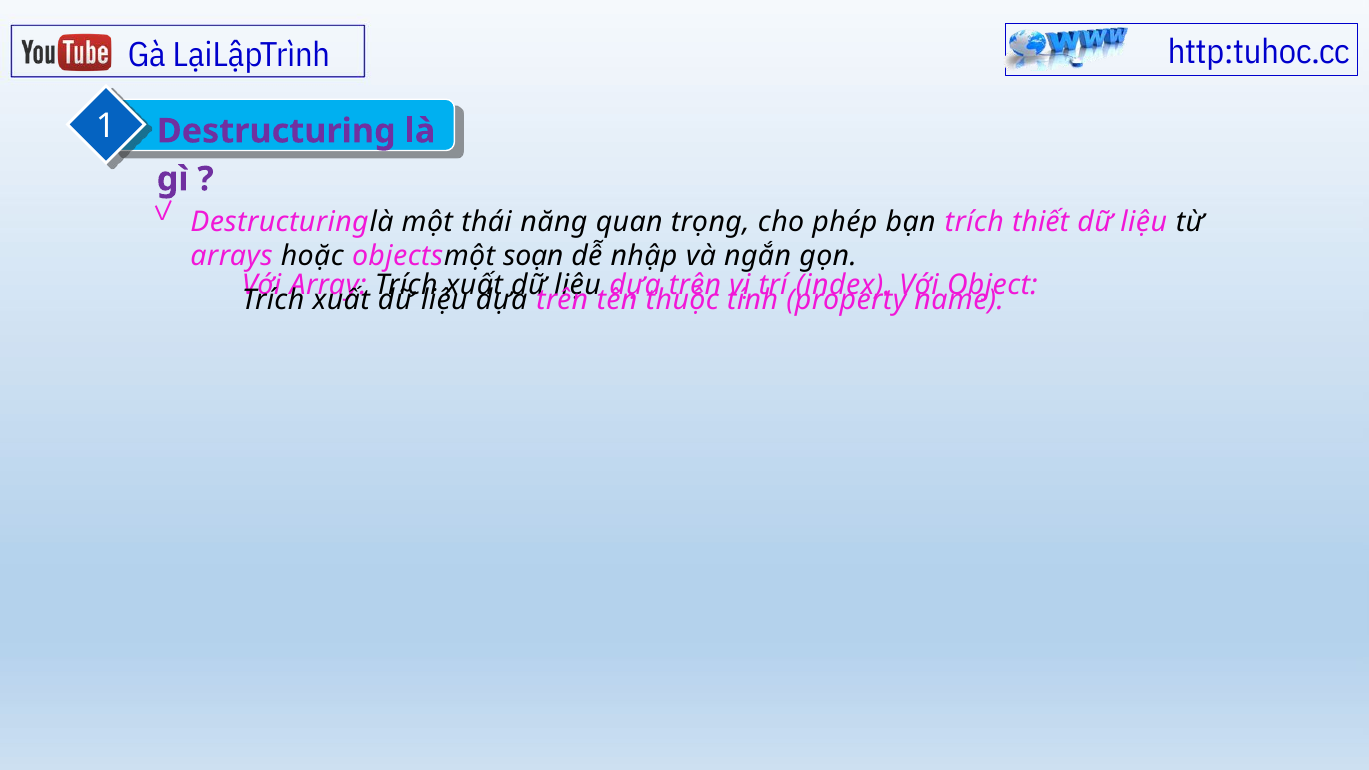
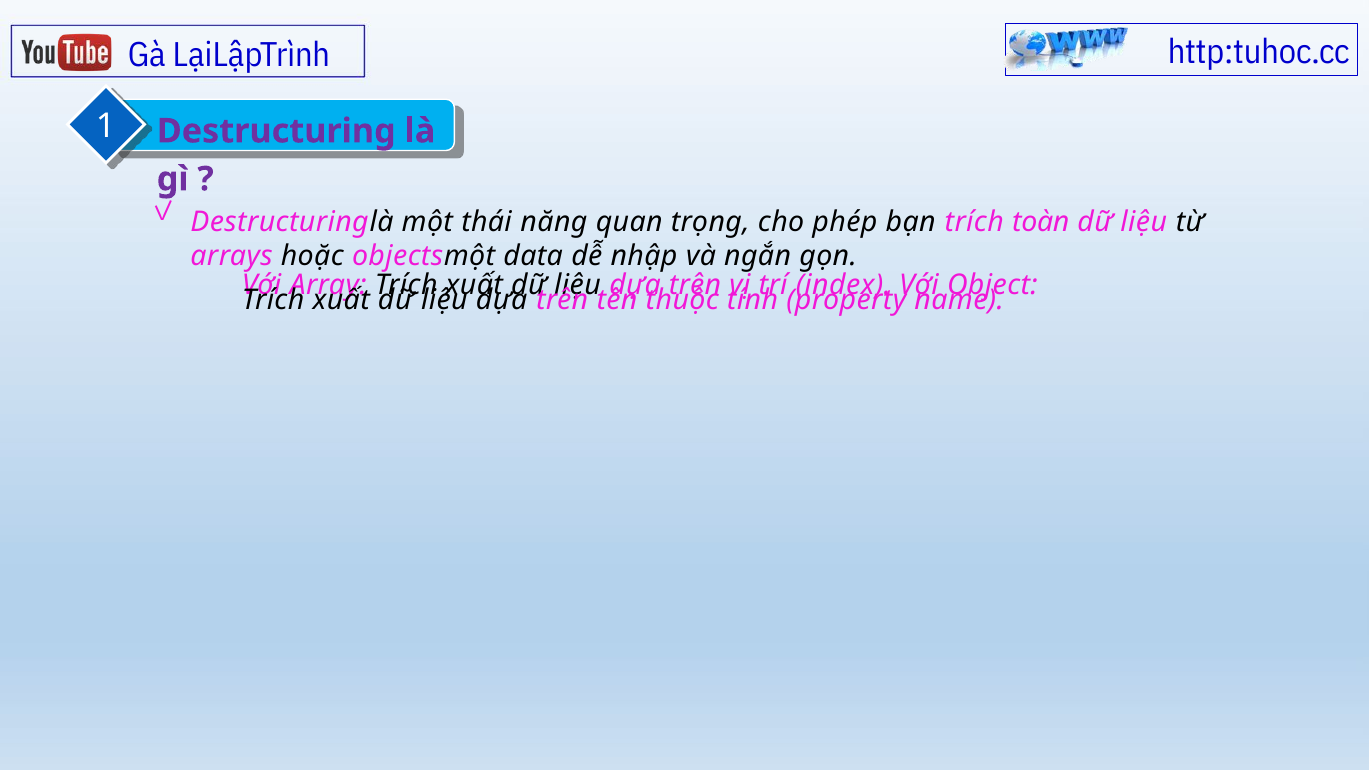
thiết: thiết -> toàn (1041, 222)
soạn: soạn -> data (533, 256)
